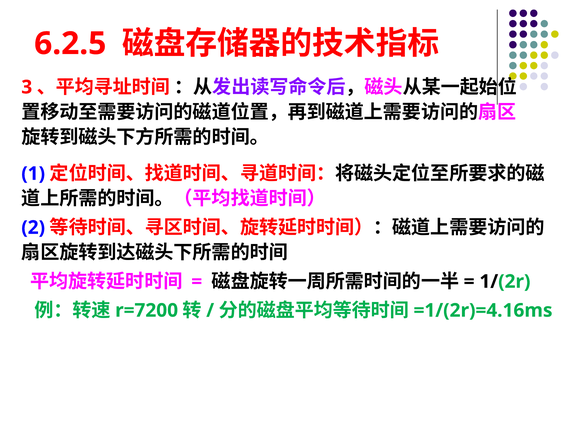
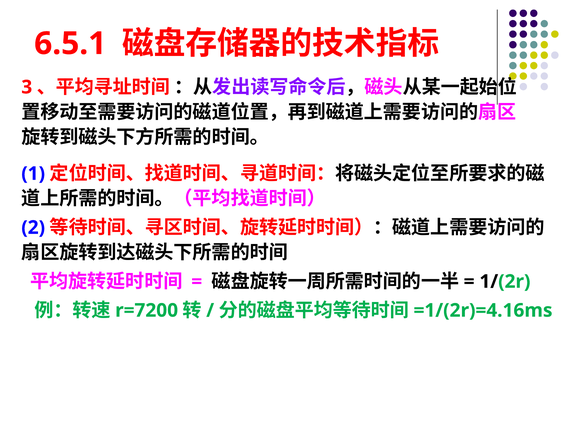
6.2.5: 6.2.5 -> 6.5.1 (70, 44)
